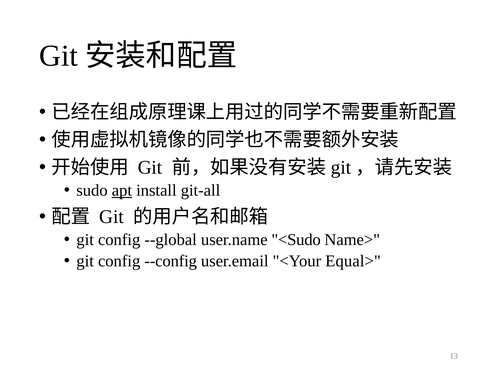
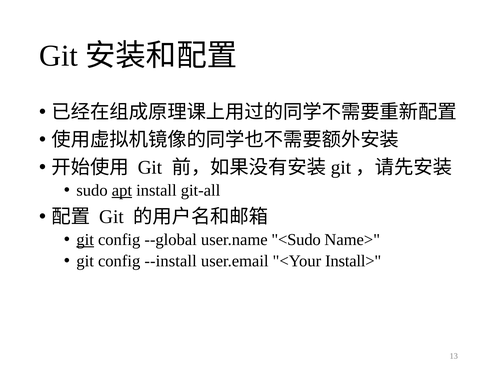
git underline: none -> present (85, 239)
--config: --config -> --install (171, 261)
Equal>: Equal> -> Install> (353, 261)
